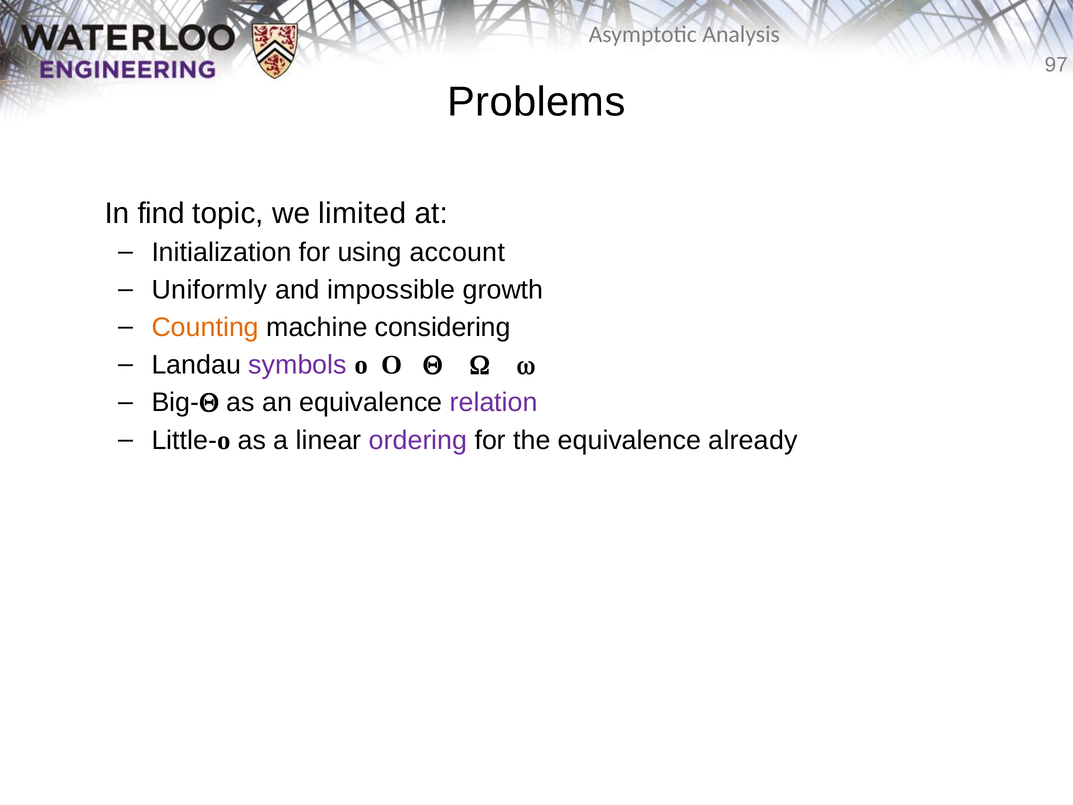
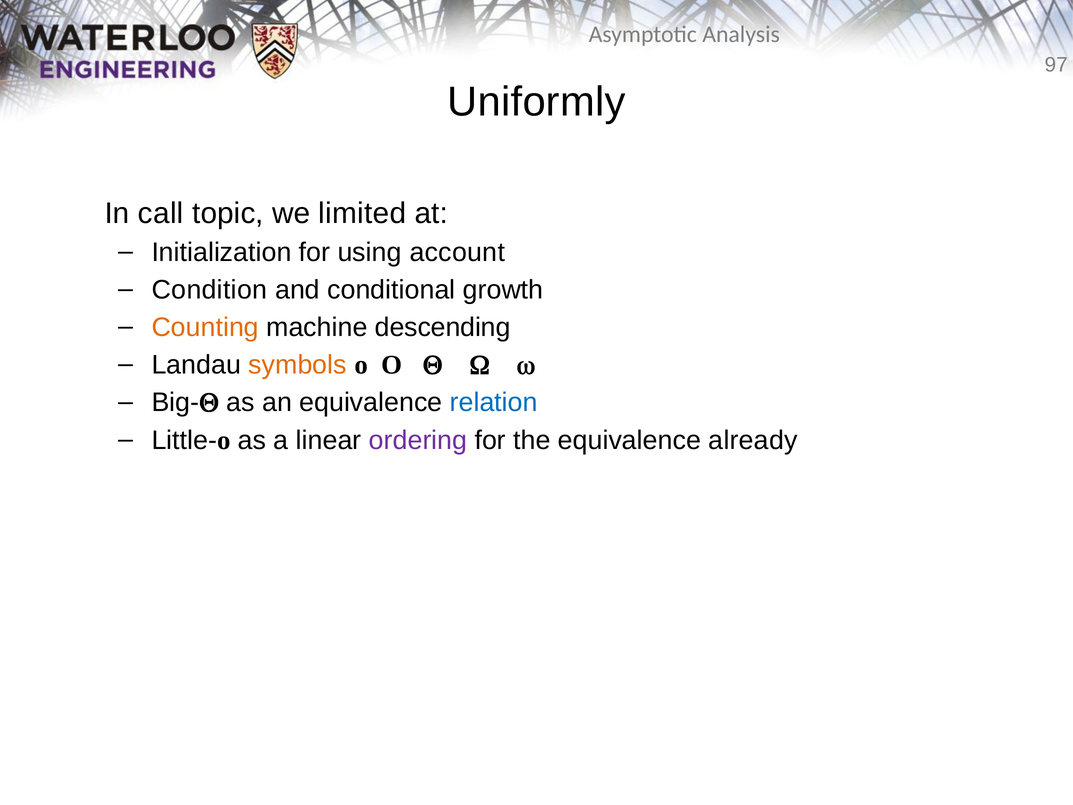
Problems: Problems -> Uniformly (536, 102)
find: find -> call (161, 213)
Uniformly: Uniformly -> Condition (210, 290)
impossible: impossible -> conditional (391, 290)
considering: considering -> descending (443, 327)
symbols colour: purple -> orange (298, 365)
relation colour: purple -> blue (494, 402)
